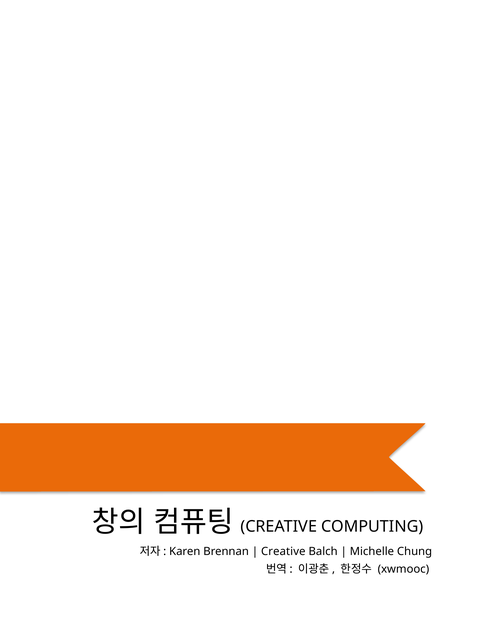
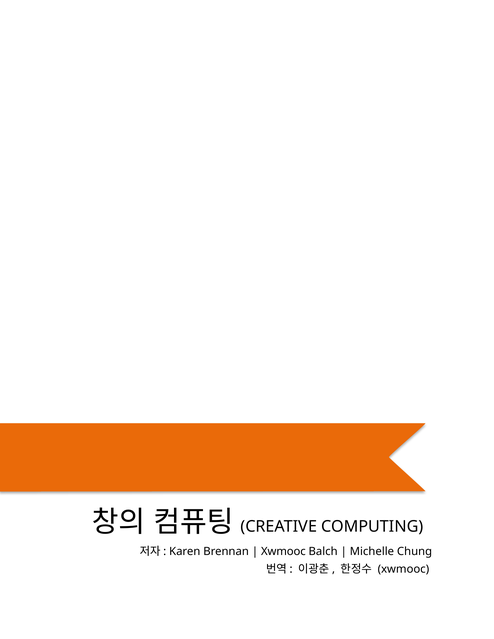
Creative: Creative -> Xwmooc (283, 552)
